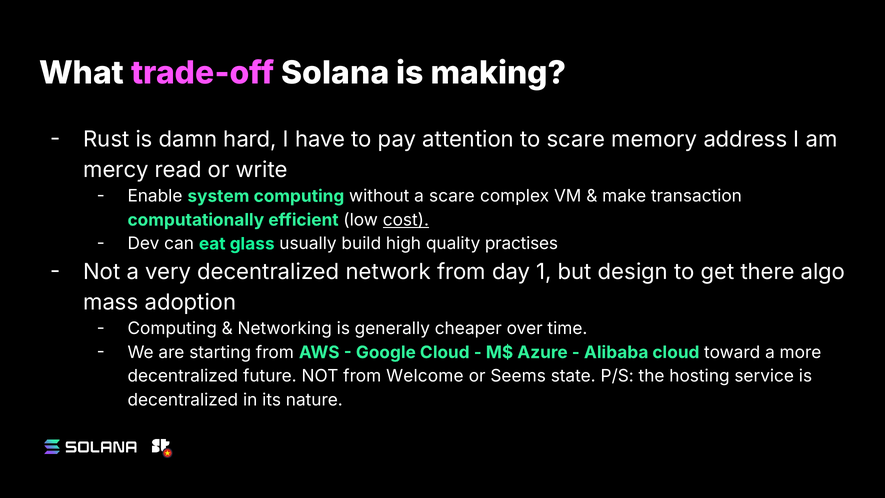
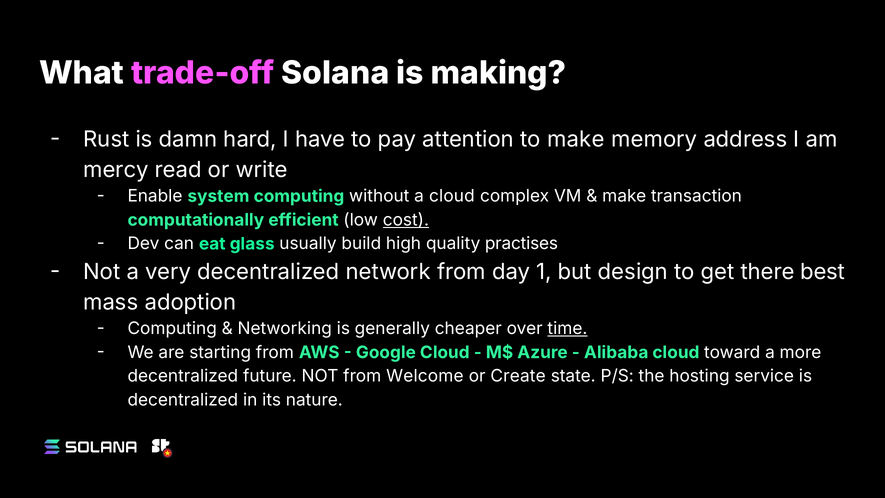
to scare: scare -> make (576, 139)
a scare: scare -> cloud (452, 196)
algo: algo -> best (823, 272)
time underline: none -> present (567, 329)
Seems: Seems -> Create (518, 376)
